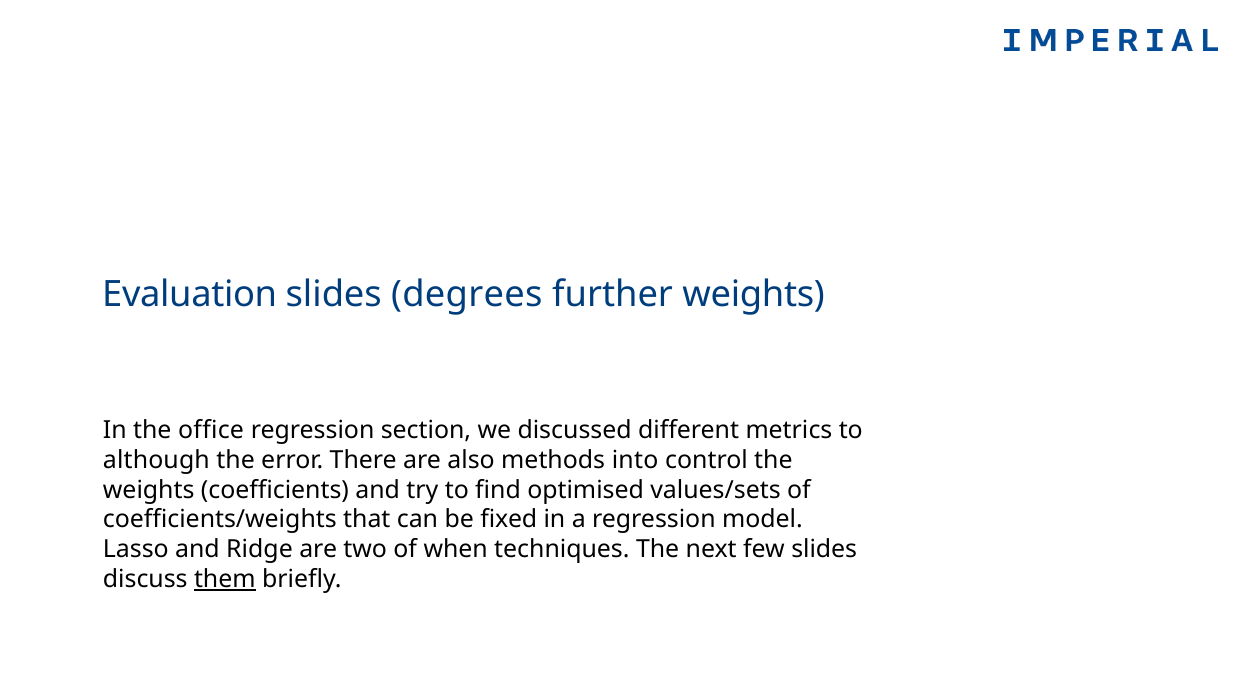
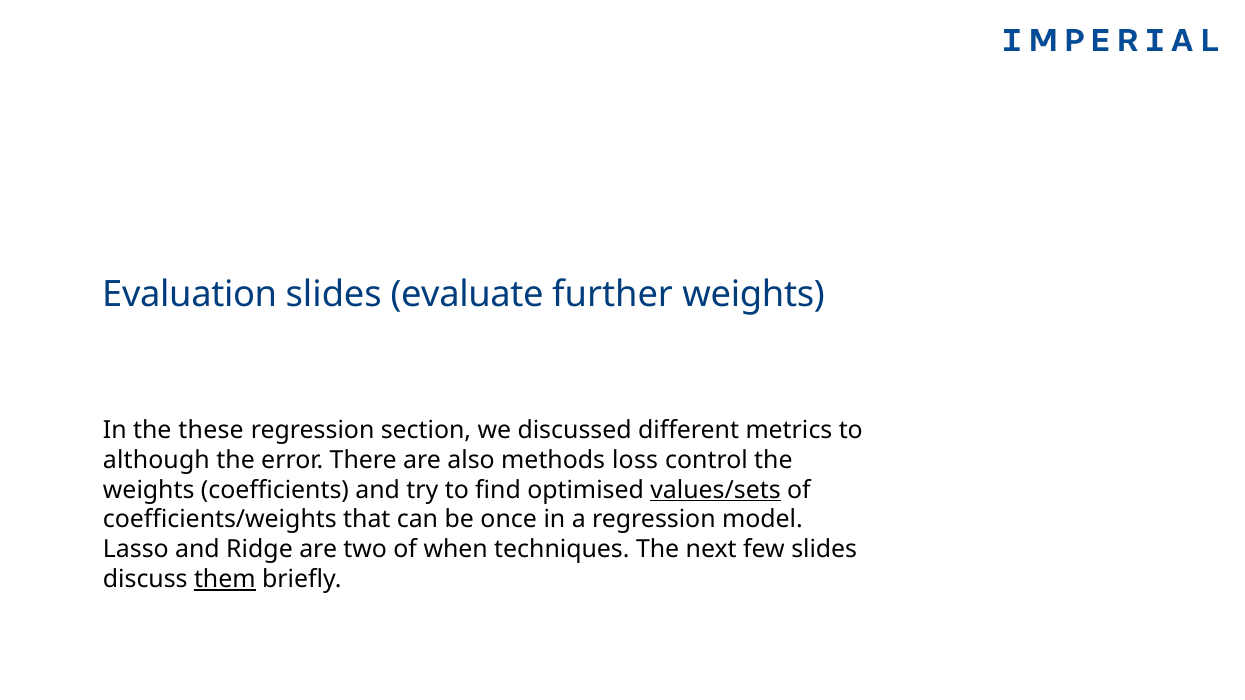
degrees: degrees -> evaluate (467, 295)
office: office -> these (211, 430)
into: into -> loss (635, 460)
values/sets underline: none -> present (716, 490)
fixed: fixed -> once (509, 520)
